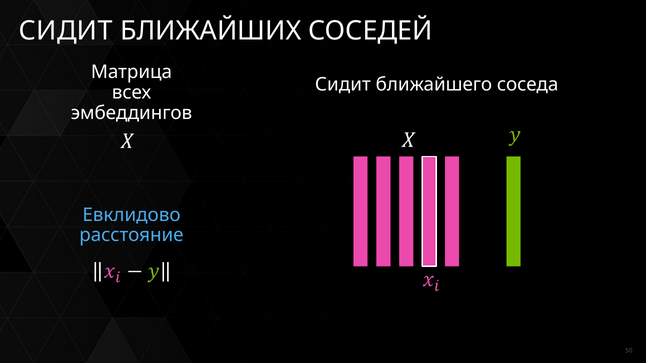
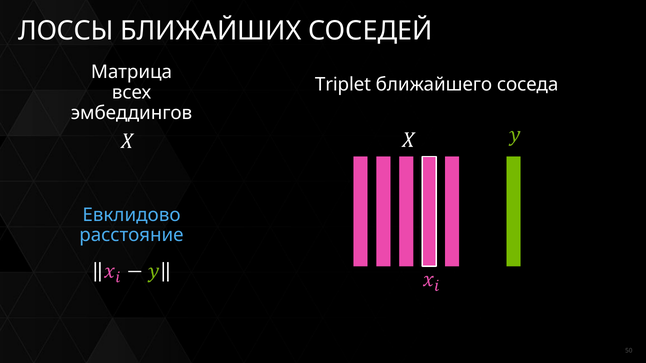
СИДИТ: СИДИТ -> ЛОССЫ (66, 31)
Сидит: Сидит -> Triplet (343, 85)
